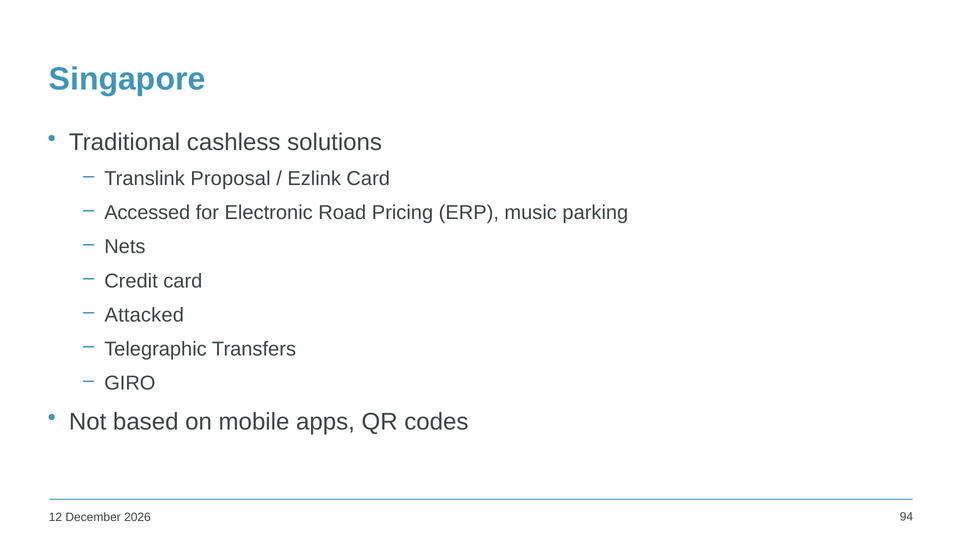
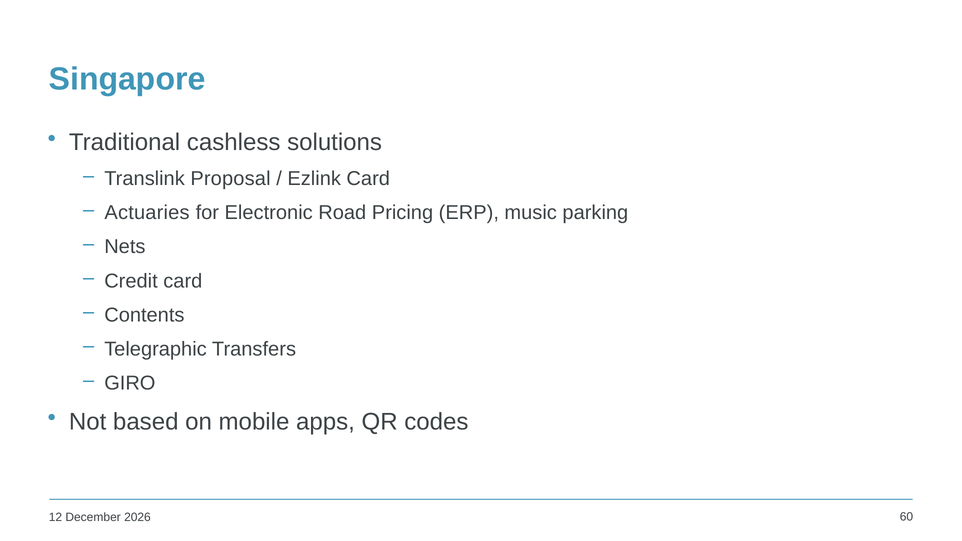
Accessed: Accessed -> Actuaries (147, 213)
Attacked: Attacked -> Contents (144, 315)
94: 94 -> 60 (907, 517)
